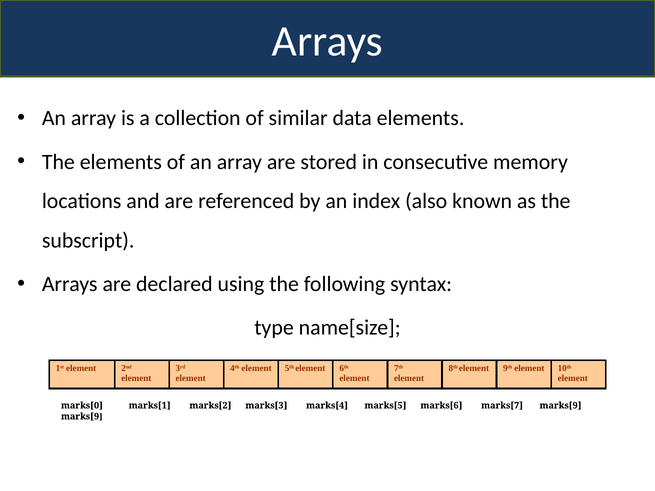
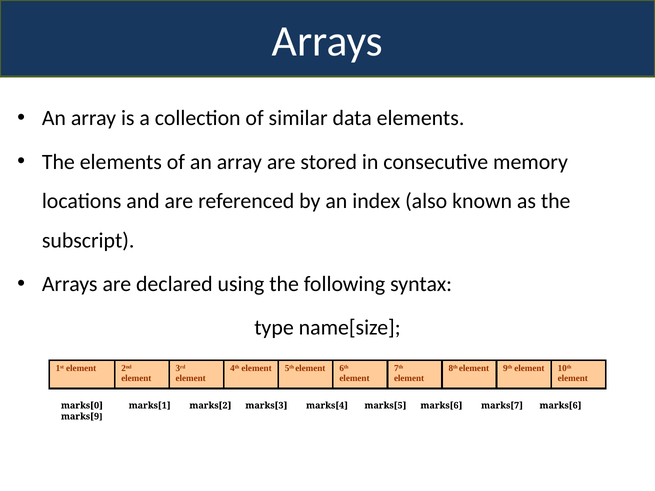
marks[7 marks[9: marks[9 -> marks[6 (560, 406)
